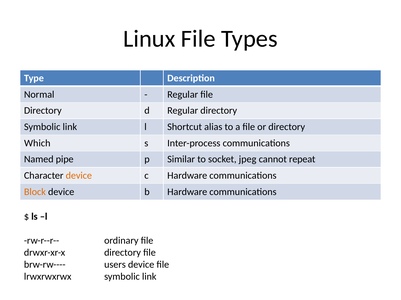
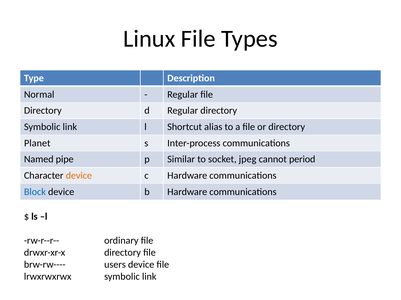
Which: Which -> Planet (37, 143)
repeat: repeat -> period (302, 160)
Block colour: orange -> blue (35, 192)
